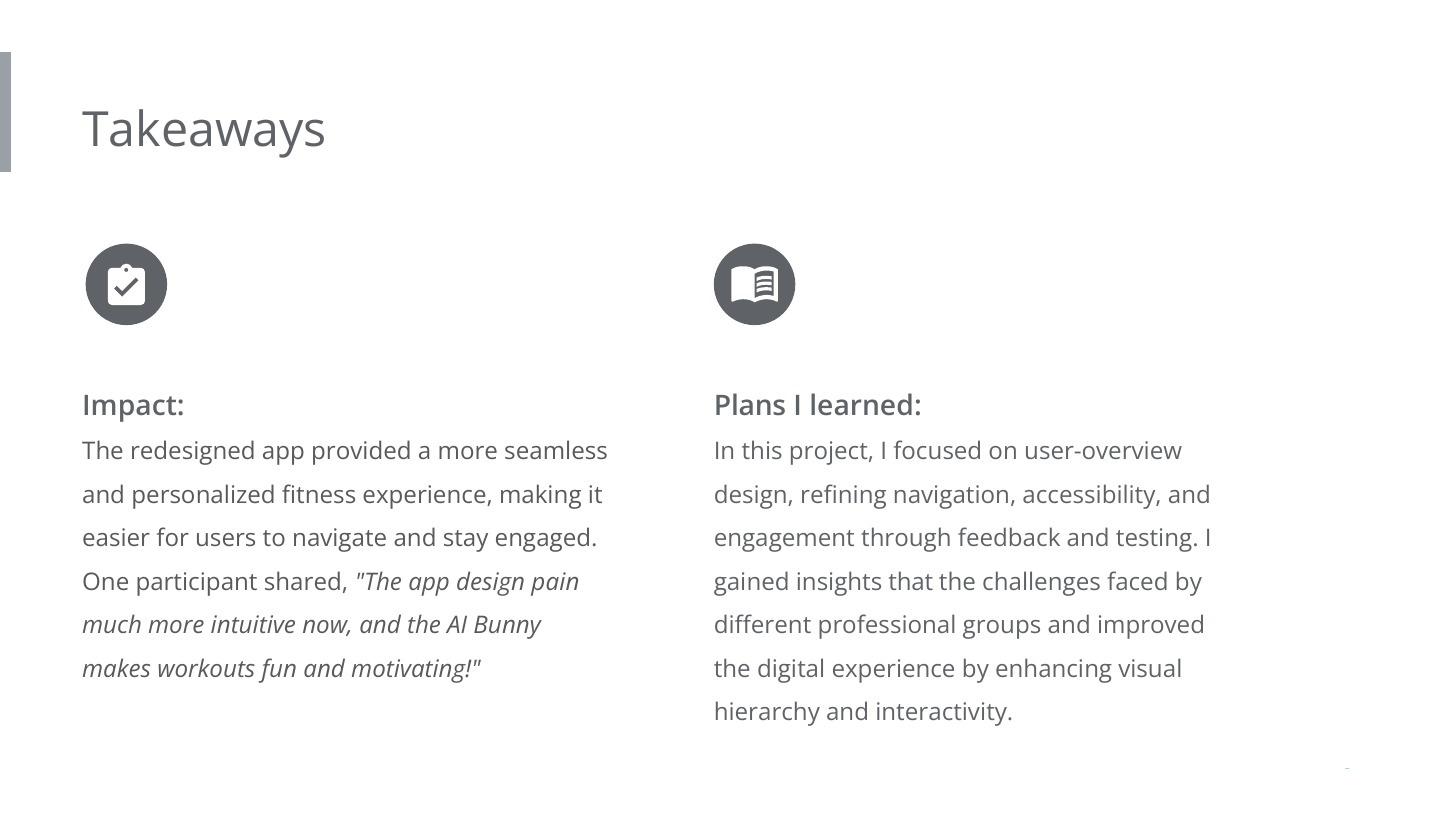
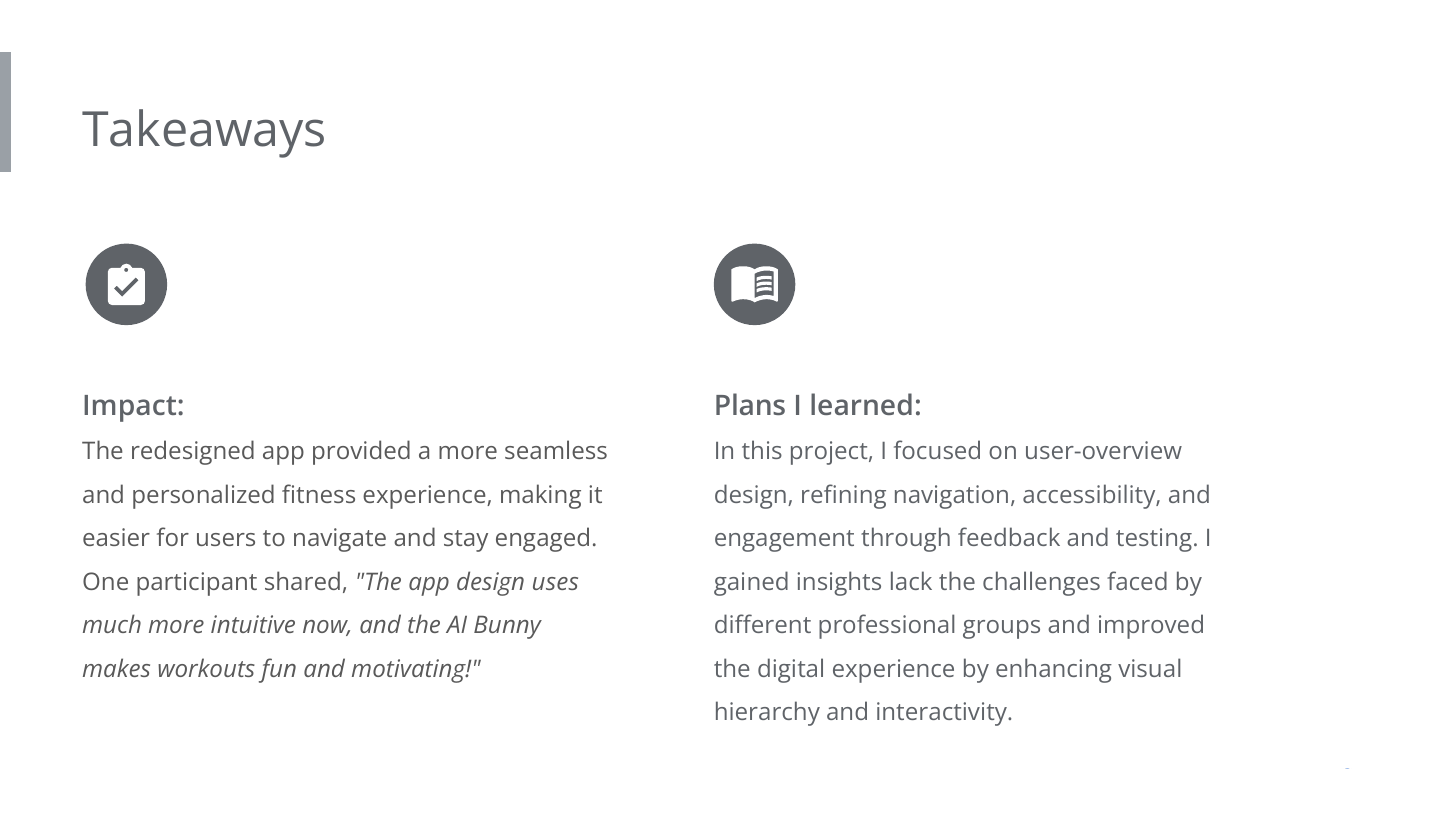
pain: pain -> uses (555, 582)
that: that -> lack (911, 582)
